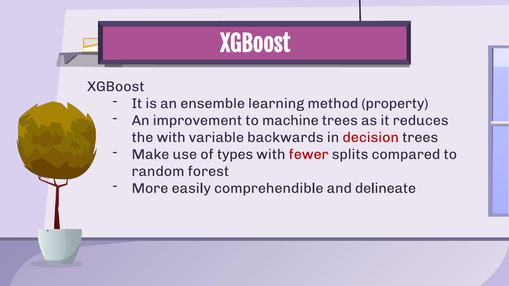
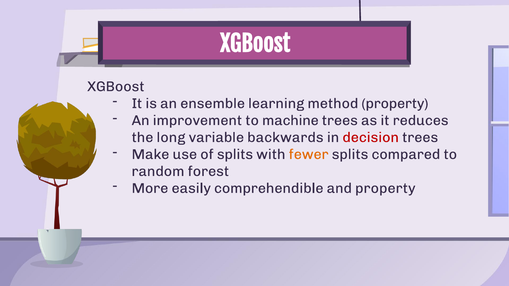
the with: with -> long (171, 138)
of types: types -> splits (235, 154)
fewer colour: red -> orange (309, 154)
and delineate: delineate -> property (385, 188)
